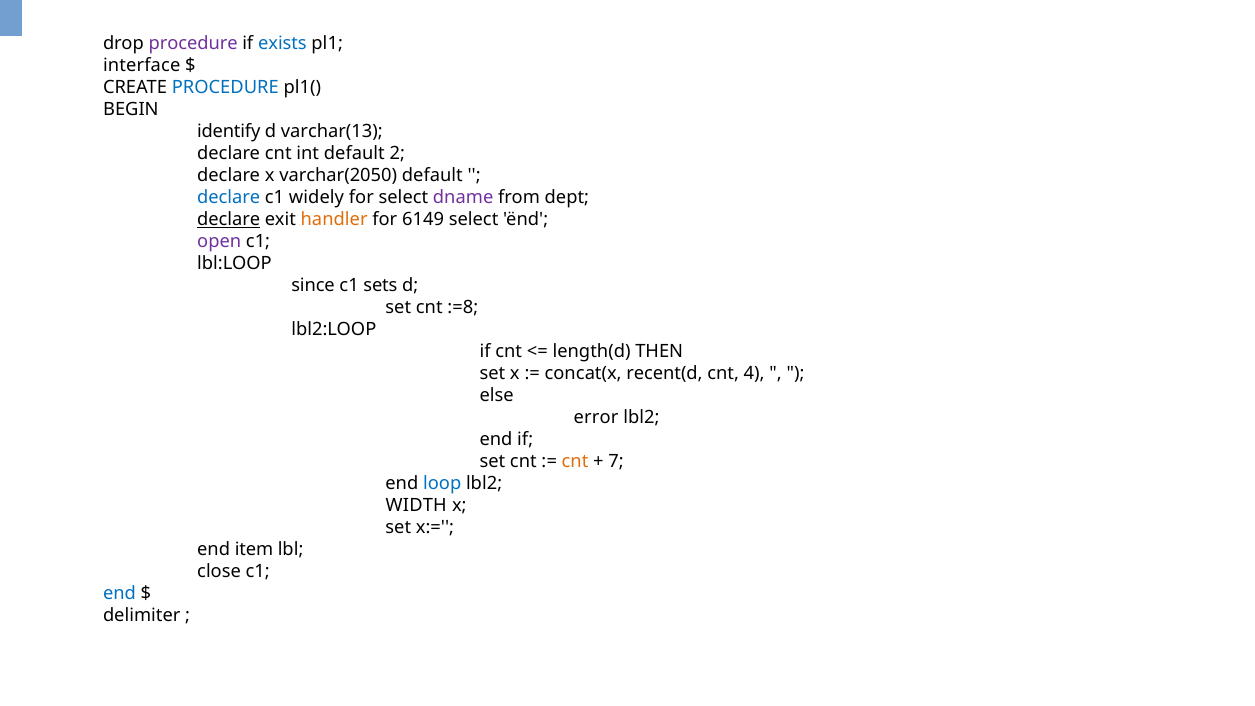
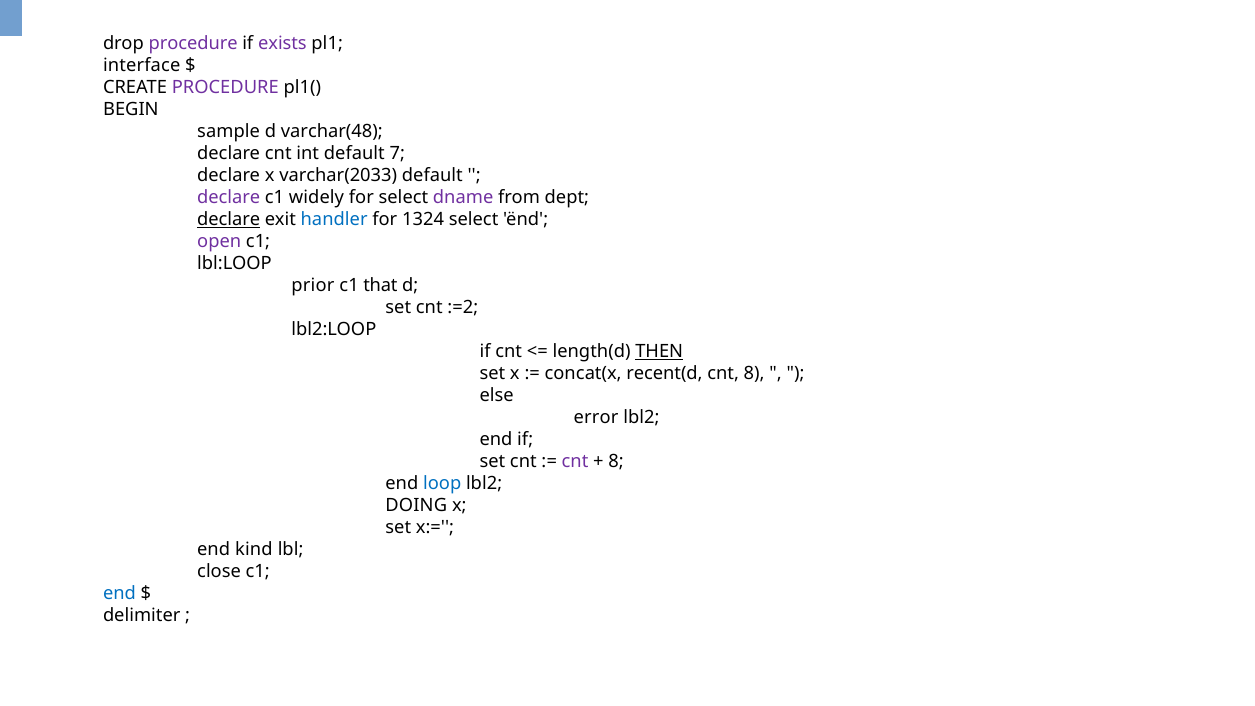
exists colour: blue -> purple (282, 44)
PROCEDURE colour: blue -> purple (225, 88)
identify: identify -> sample (229, 132)
varchar(13: varchar(13 -> varchar(48 (332, 132)
2: 2 -> 7 (397, 154)
varchar(2050: varchar(2050 -> varchar(2033 (338, 176)
declare colour: blue -> purple (229, 198)
handler colour: orange -> blue (334, 220)
6149: 6149 -> 1324 (423, 220)
since: since -> prior (313, 285)
sets: sets -> that (380, 285)
:=8: :=8 -> :=2 (463, 307)
THEN underline: none -> present (659, 351)
cnt 4: 4 -> 8 (754, 373)
cnt colour: orange -> purple (575, 461)
7: 7 -> 8 (616, 461)
WIDTH: WIDTH -> DOING (416, 505)
item: item -> kind (254, 549)
